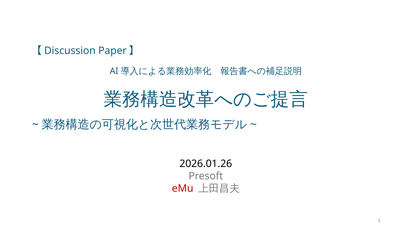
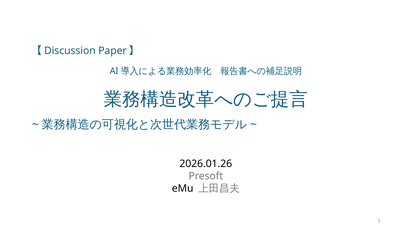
eMu colour: red -> black (183, 188)
